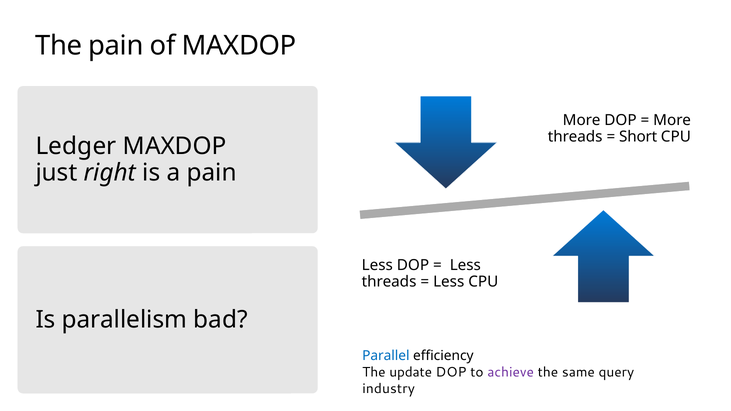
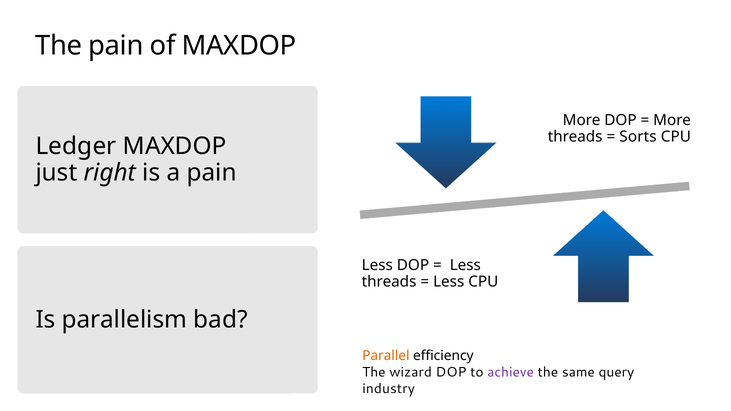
Short: Short -> Sorts (638, 137)
Parallel colour: blue -> orange (386, 356)
update: update -> wizard (411, 372)
